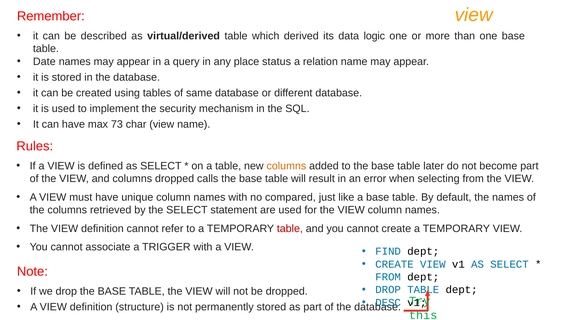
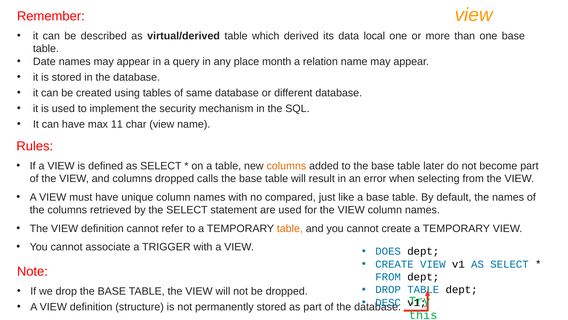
logic: logic -> local (374, 36)
status: status -> month (277, 62)
73: 73 -> 11 (117, 124)
table colour: red -> orange (290, 228)
FIND: FIND -> DOES (388, 251)
